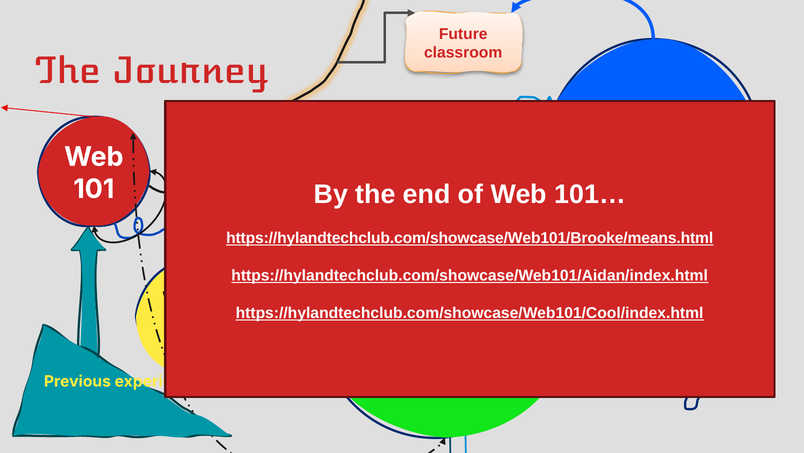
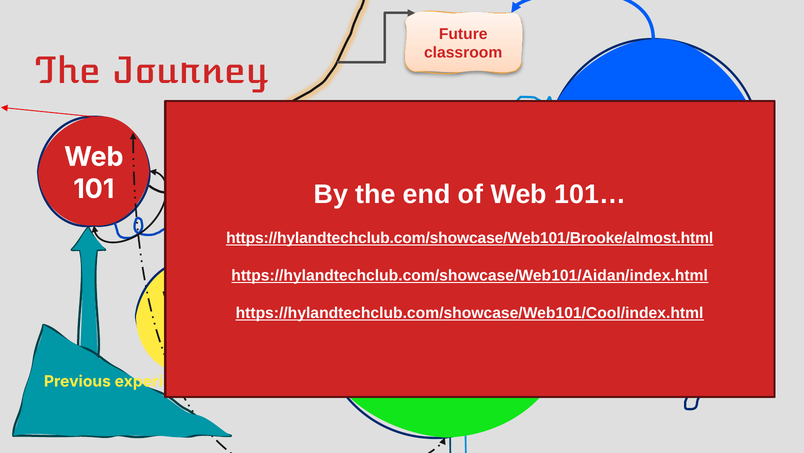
https://hylandtechclub.com/showcase/Web101/Brooke/means.html: https://hylandtechclub.com/showcase/Web101/Brooke/means.html -> https://hylandtechclub.com/showcase/Web101/Brooke/almost.html (470, 238)
